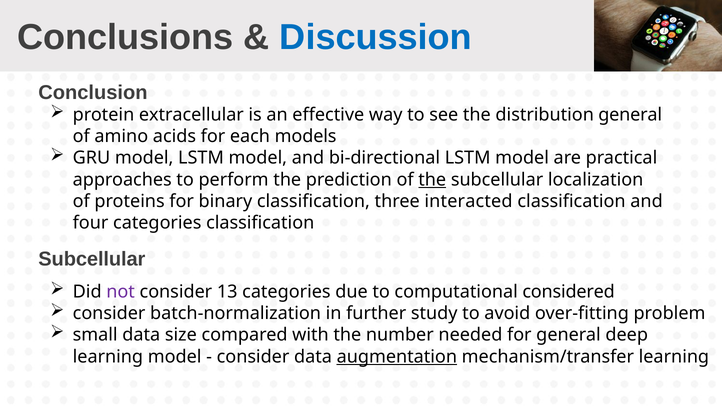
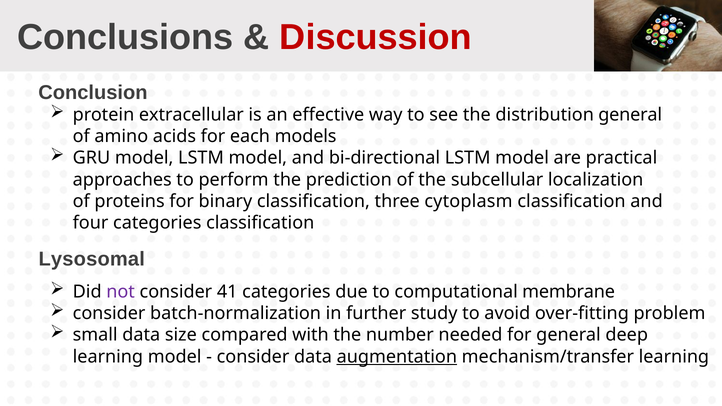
Discussion colour: blue -> red (376, 37)
the underline: present -> none (432, 180)
interacted: interacted -> cytoplasm (468, 201)
Subcellular: Subcellular -> Lysosomal (92, 259)
13: 13 -> 41 (227, 292)
considered: considered -> membrane (569, 292)
